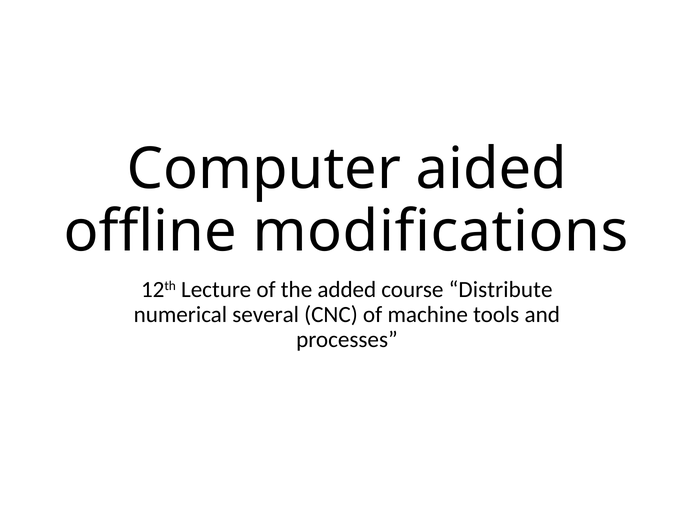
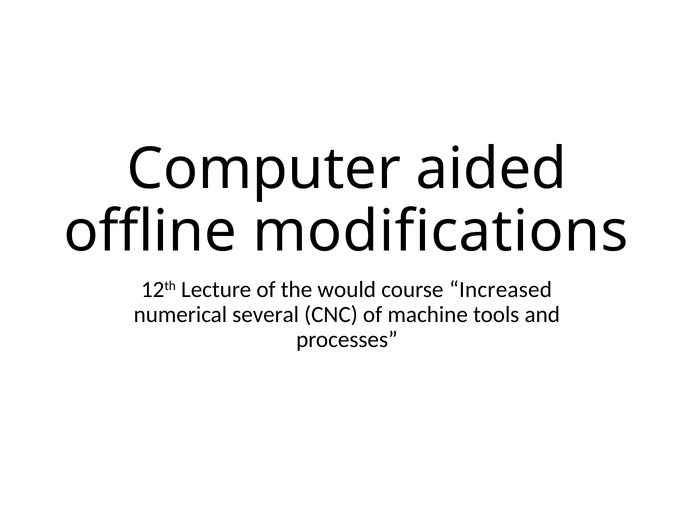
added: added -> would (347, 289)
Distribute: Distribute -> Increased (501, 289)
